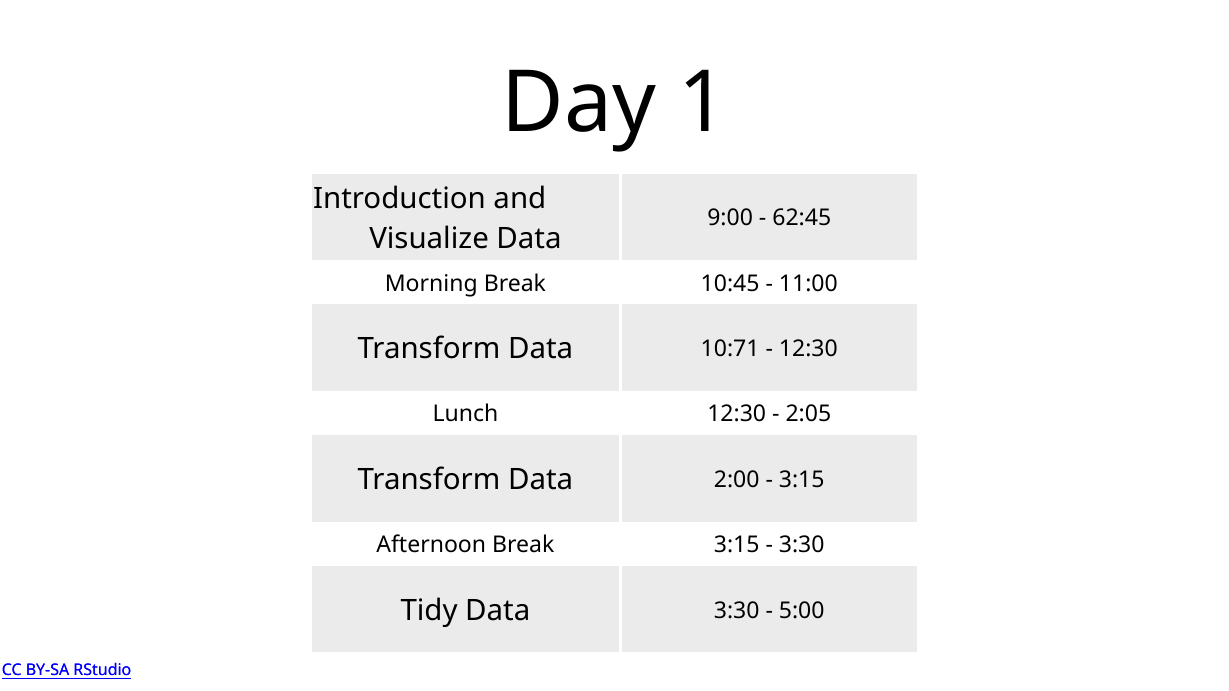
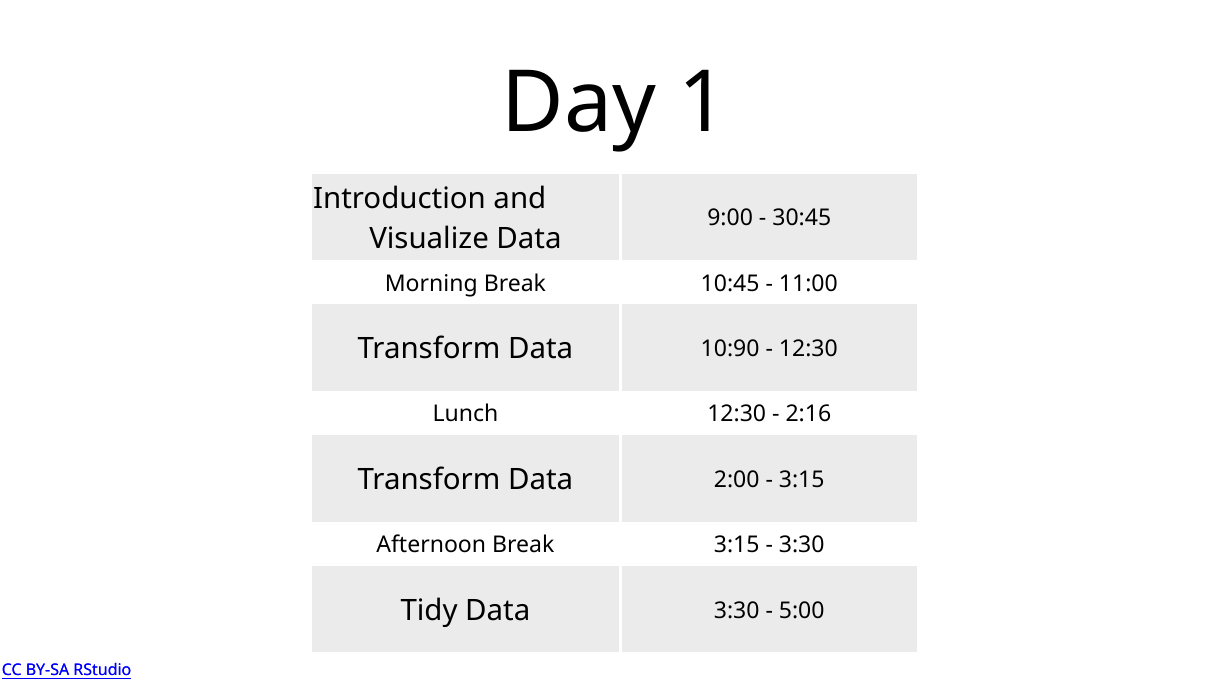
62:45: 62:45 -> 30:45 (802, 218)
10:71: 10:71 -> 10:90 (730, 349)
2:05: 2:05 -> 2:16 (808, 414)
